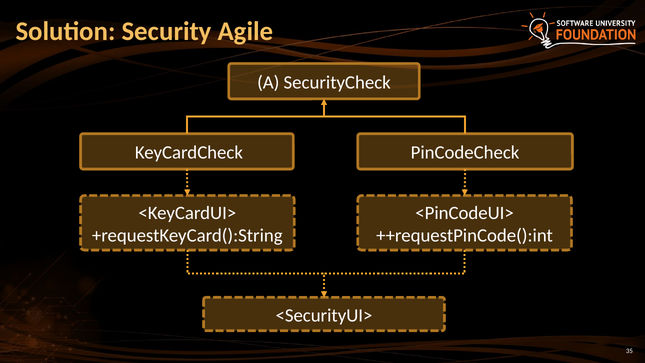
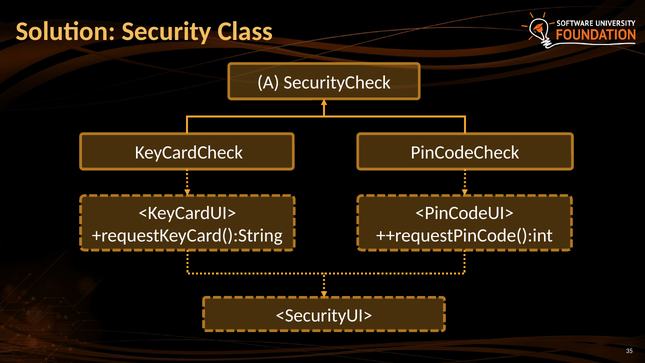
Agile: Agile -> Class (245, 31)
